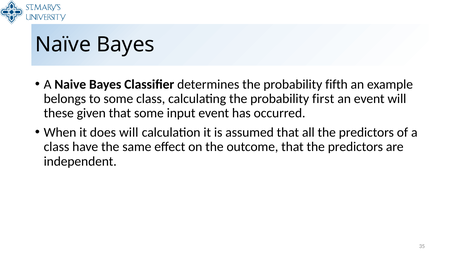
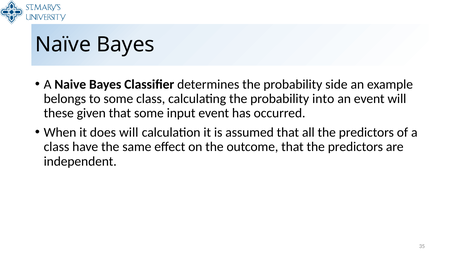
fifth: fifth -> side (336, 85)
first: first -> into (323, 99)
